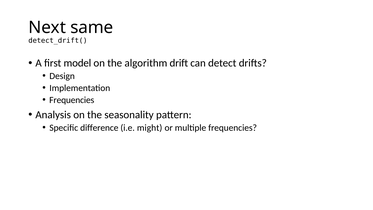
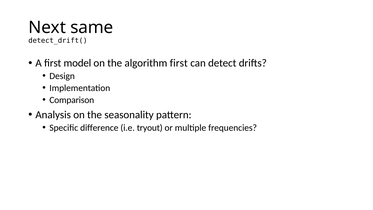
algorithm drift: drift -> first (179, 63)
Frequencies: Frequencies -> Comparison (72, 100)
might: might -> tryout (150, 128)
